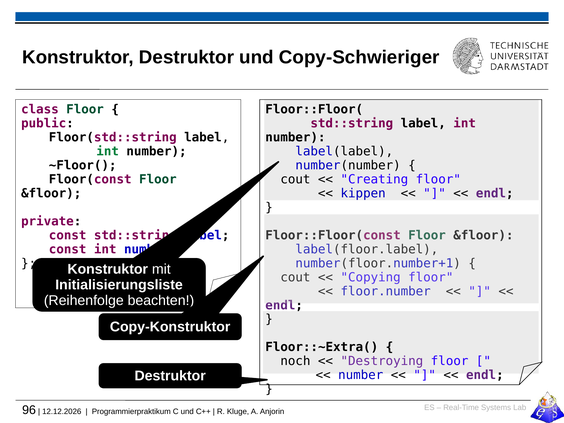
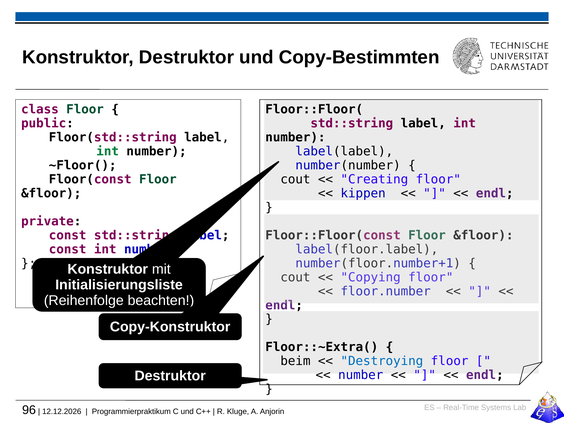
Copy-Schwieriger: Copy-Schwieriger -> Copy-Bestimmten (359, 57)
noch: noch -> beim (295, 361)
Destroying colour: purple -> blue (382, 361)
